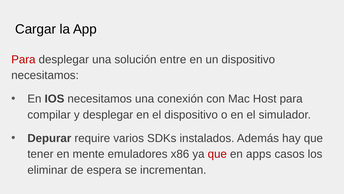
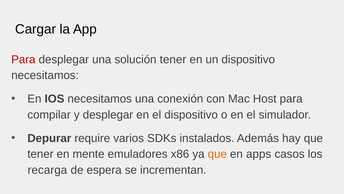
solución entre: entre -> tener (173, 59)
que colour: red -> orange (217, 154)
eliminar: eliminar -> recarga (47, 170)
